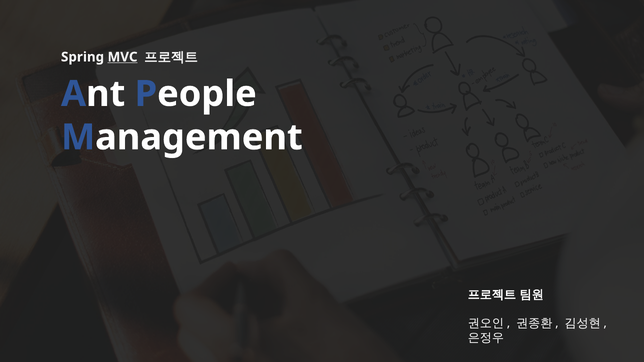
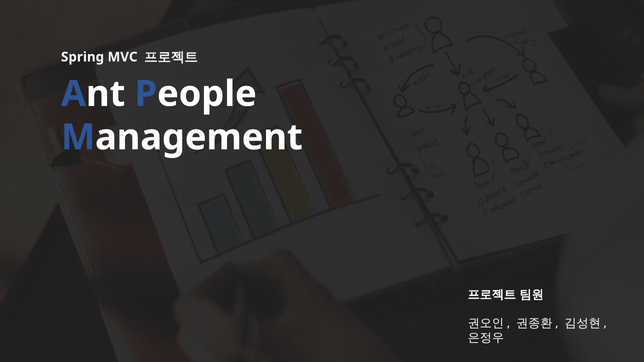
MVC underline: present -> none (123, 57)
